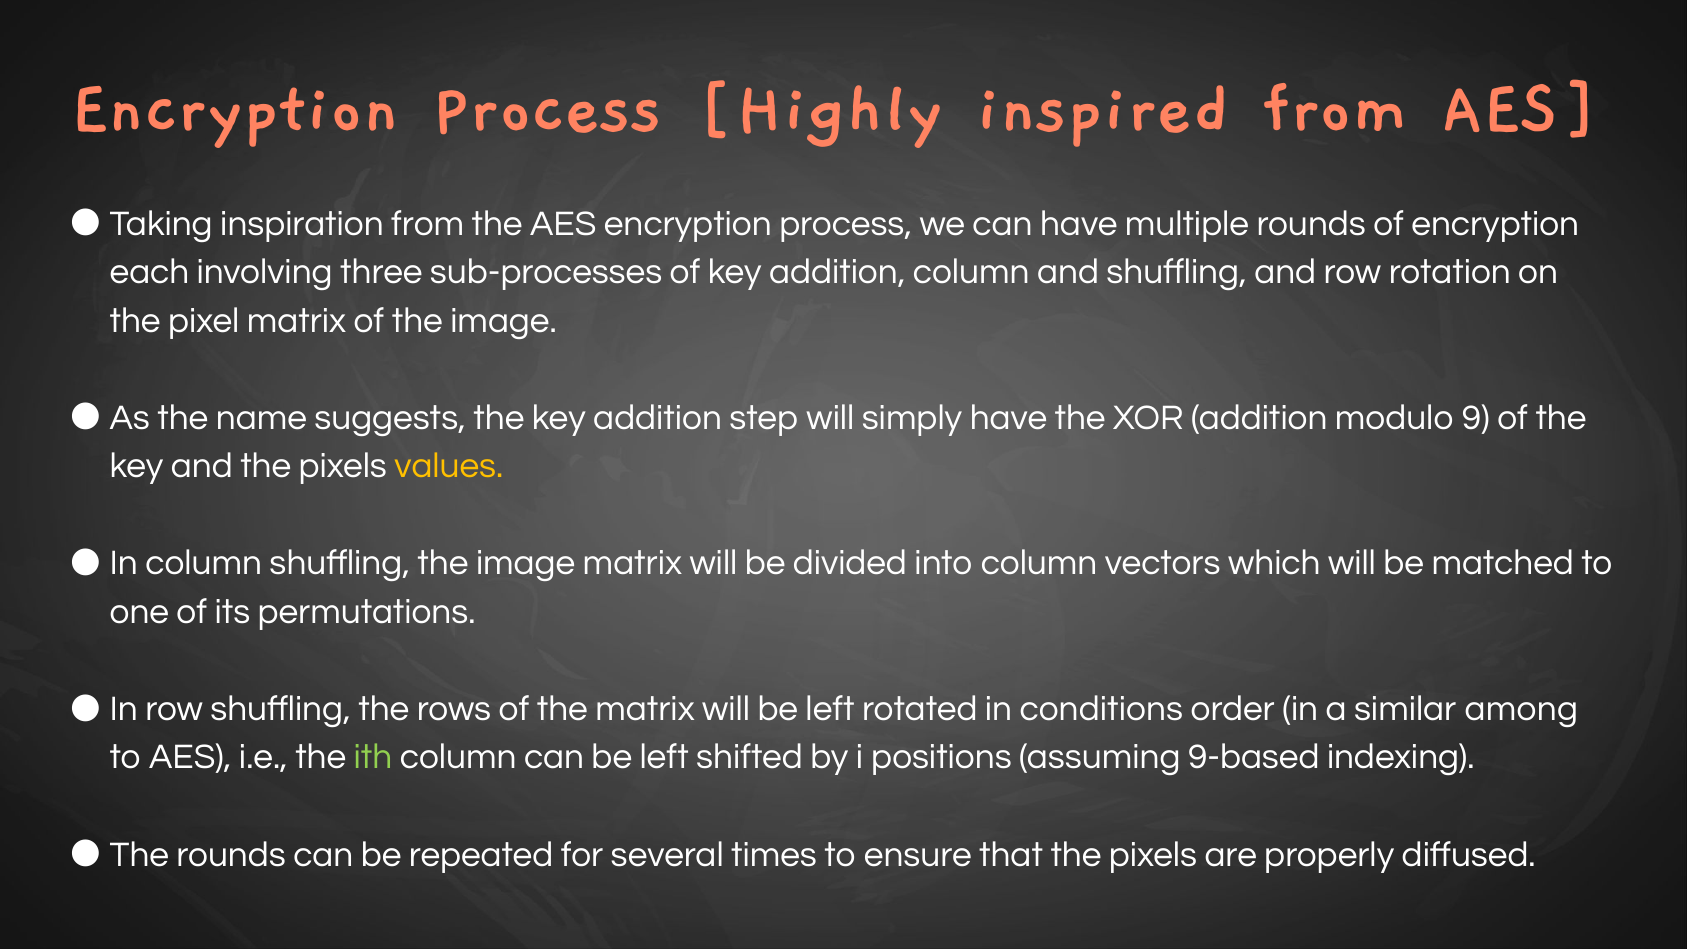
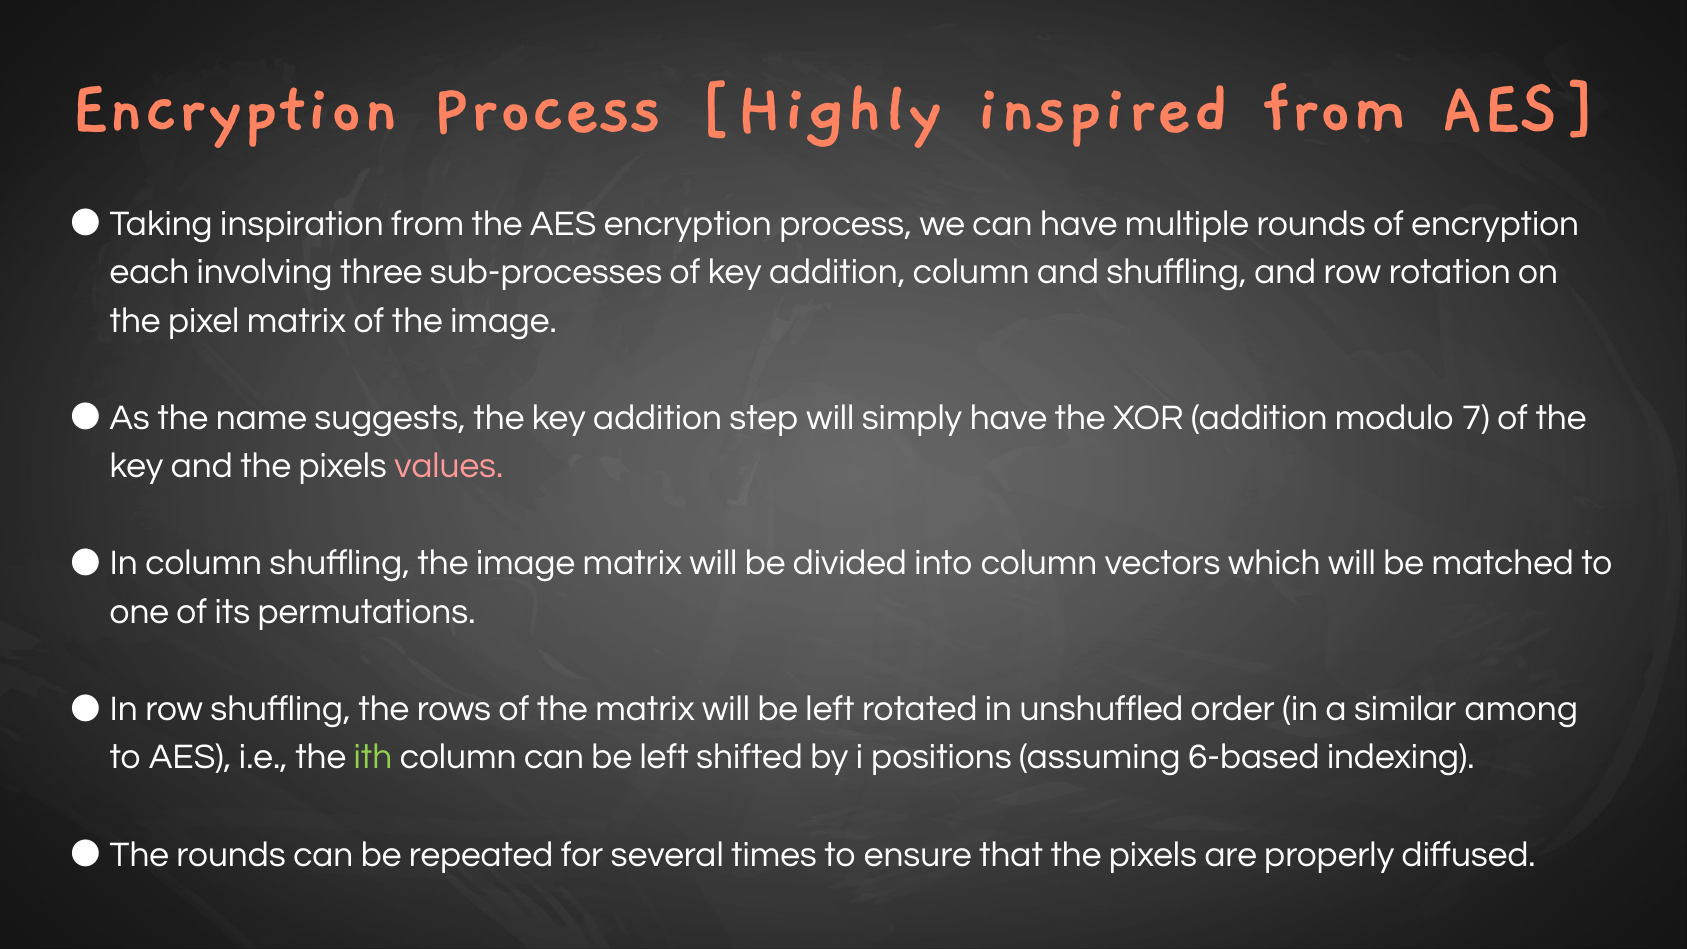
9: 9 -> 7 (1476, 418)
values colour: yellow -> pink (449, 466)
conditions: conditions -> unshuffled (1101, 709)
9-based: 9-based -> 6-based (1254, 757)
